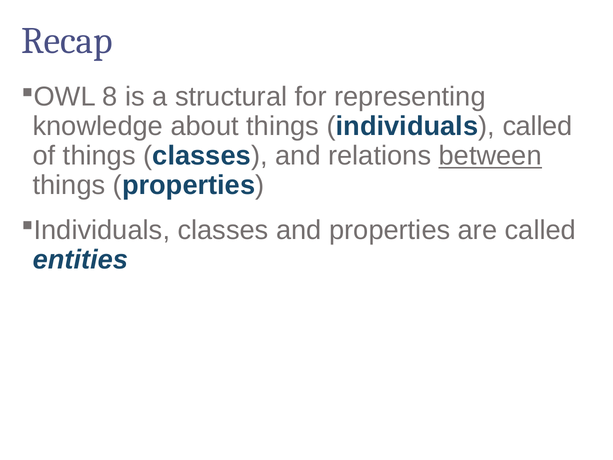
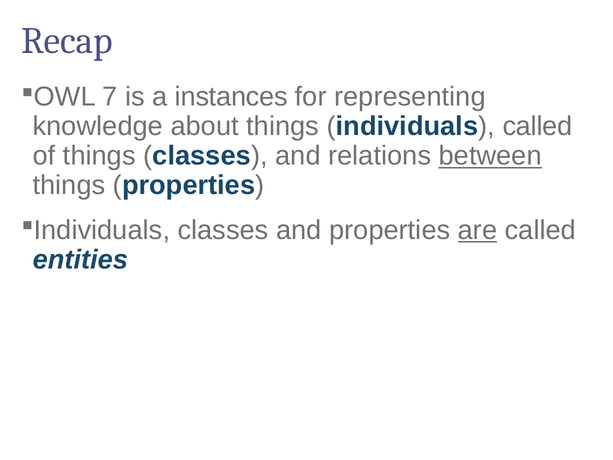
8: 8 -> 7 (110, 97)
structural: structural -> instances (231, 97)
are underline: none -> present (478, 230)
